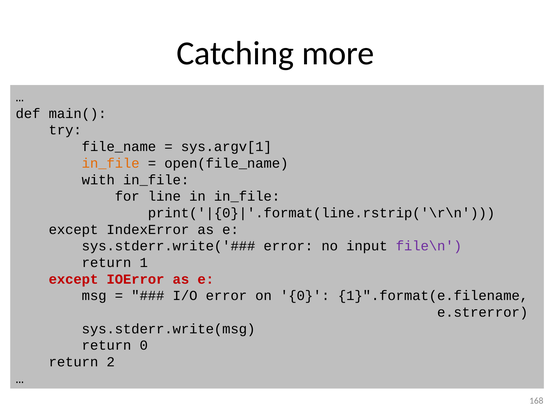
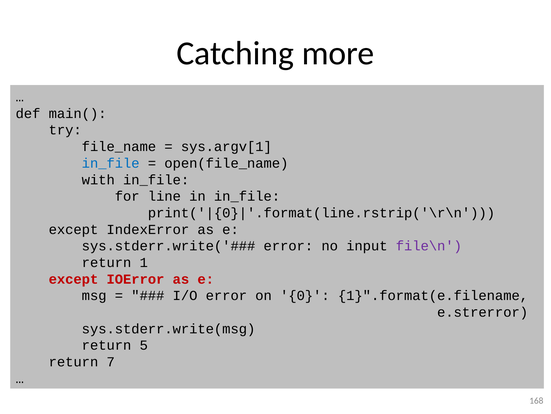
in_file colour: orange -> blue (111, 163)
return 0: 0 -> 5 (144, 345)
2: 2 -> 7 (111, 361)
